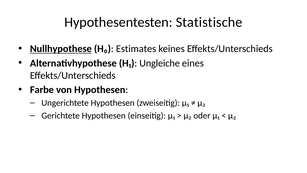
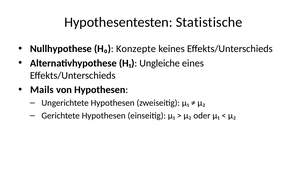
Nullhypothese underline: present -> none (61, 49)
Estimates: Estimates -> Konzepte (136, 49)
Farbe: Farbe -> Mails (42, 90)
